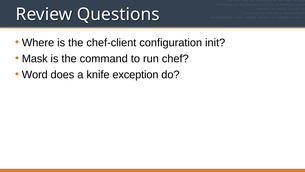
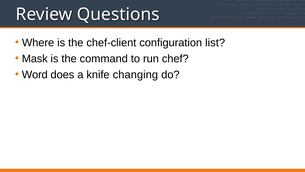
init: init -> list (215, 43)
exception: exception -> changing (135, 74)
